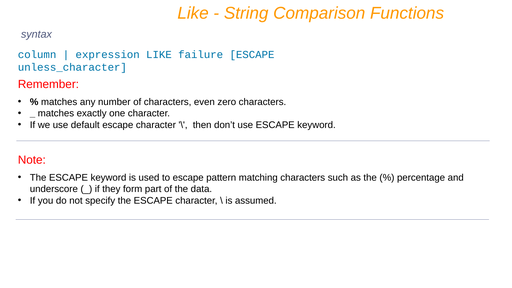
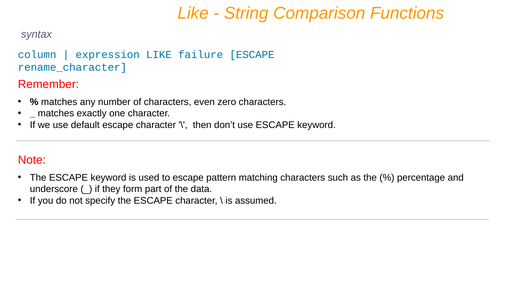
unless_character: unless_character -> rename_character (72, 67)
